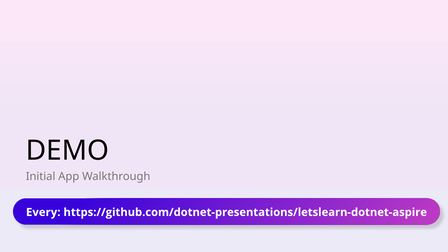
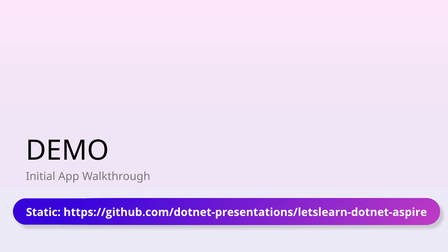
Every: Every -> Static (43, 212)
